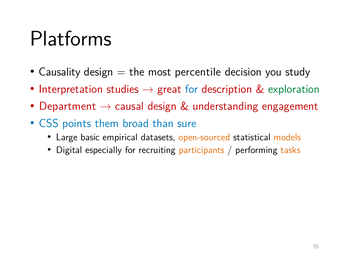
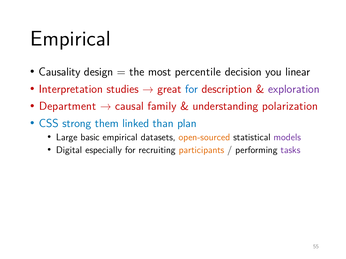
Platforms: Platforms -> Empirical (71, 39)
study: study -> linear (298, 72)
exploration colour: green -> purple (294, 89)
causal design: design -> family (162, 106)
engagement: engagement -> polarization (290, 106)
points: points -> strong (77, 124)
broad: broad -> linked (136, 124)
sure: sure -> plan (187, 124)
models colour: orange -> purple (287, 137)
tasks colour: orange -> purple (291, 150)
